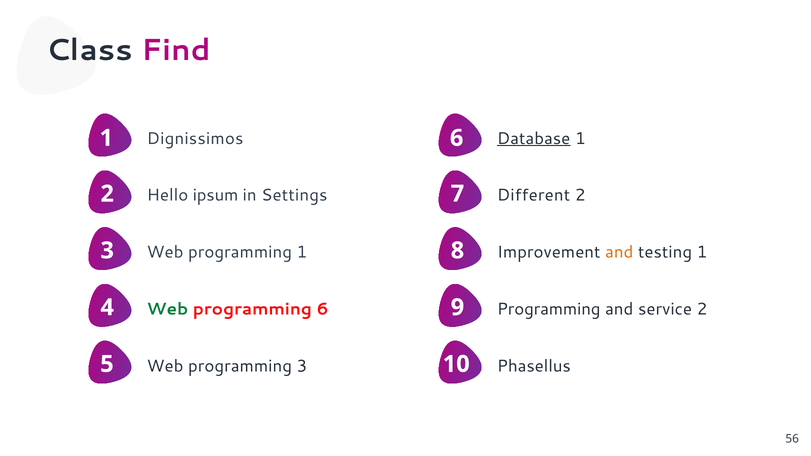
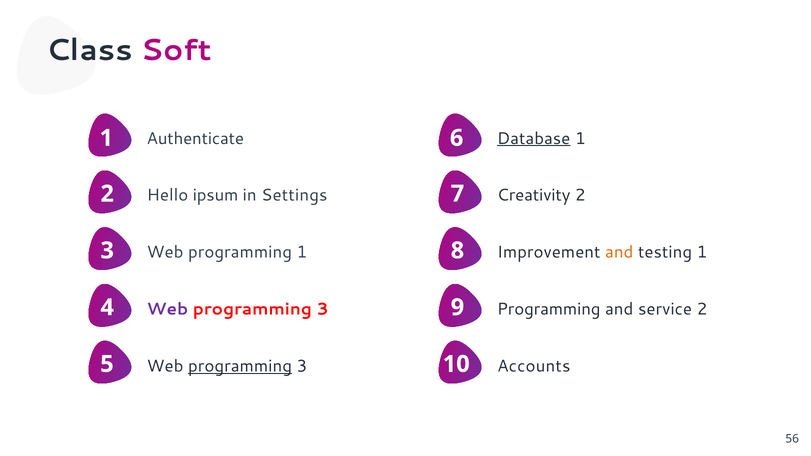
Find: Find -> Soft (176, 50)
Dignissimos: Dignissimos -> Authenticate (195, 139)
Different: Different -> Creativity (534, 195)
Web colour: green -> purple (167, 309)
6: 6 -> 3 (323, 309)
programming underline: none -> present (240, 366)
Phasellus: Phasellus -> Accounts (534, 366)
